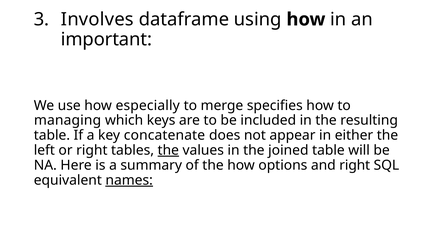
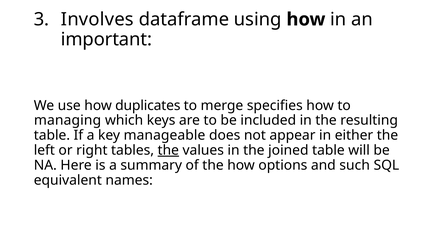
especially: especially -> duplicates (148, 106)
concatenate: concatenate -> manageable (164, 135)
and right: right -> such (355, 165)
names underline: present -> none (129, 180)
